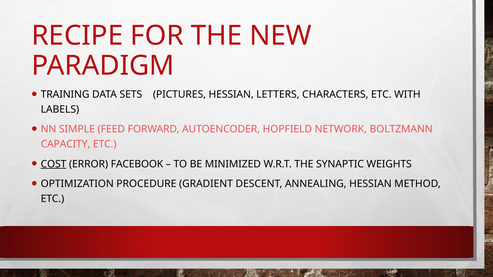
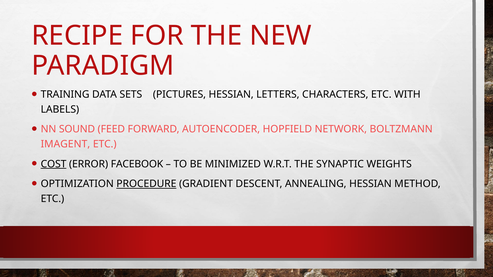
SIMPLE: SIMPLE -> SOUND (77, 129)
CAPACITY: CAPACITY -> IMAGENT (65, 144)
PROCEDURE underline: none -> present (146, 184)
